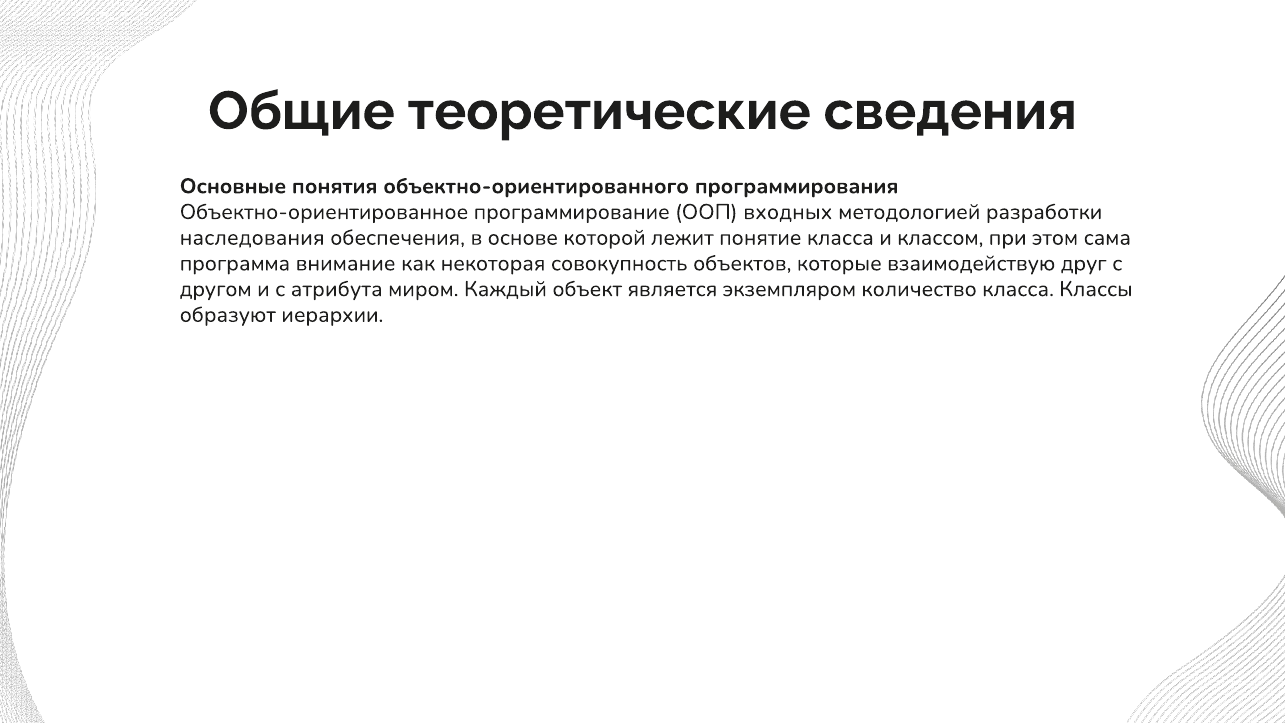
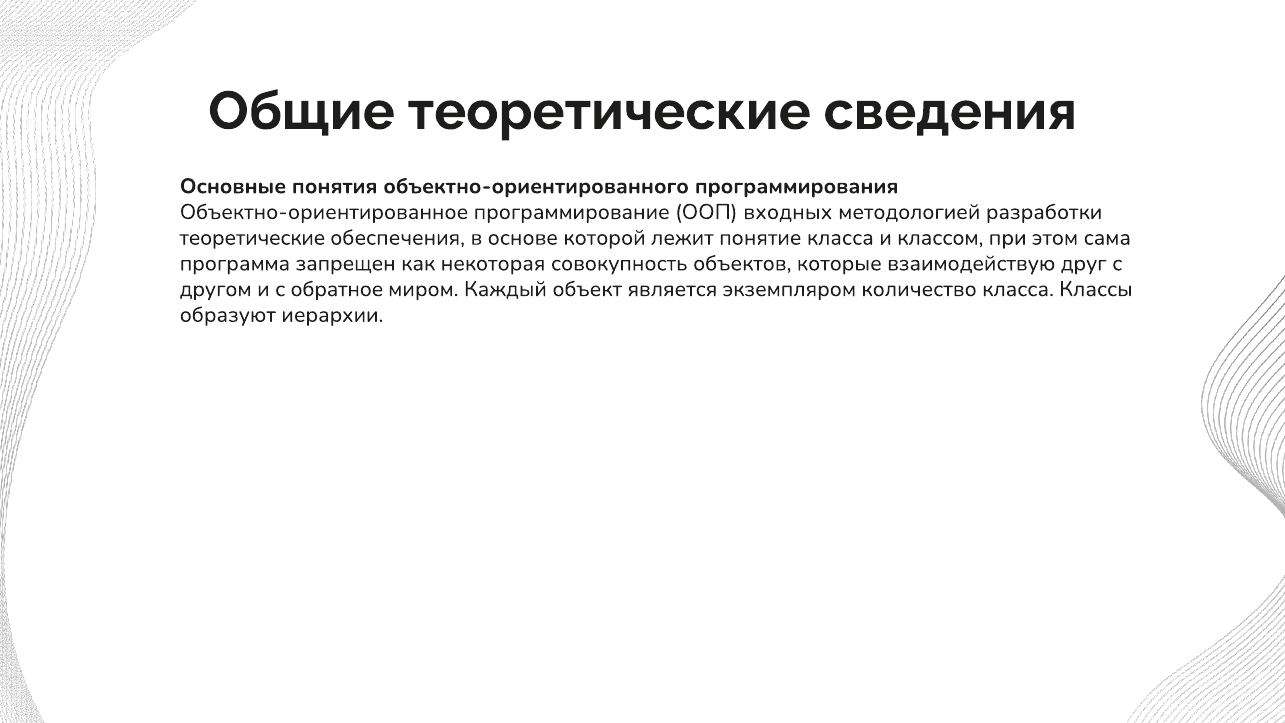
наследования: наследования -> теоретические (252, 238)
внимание: внимание -> запрещен (346, 263)
атрибута: атрибута -> обратное (337, 289)
